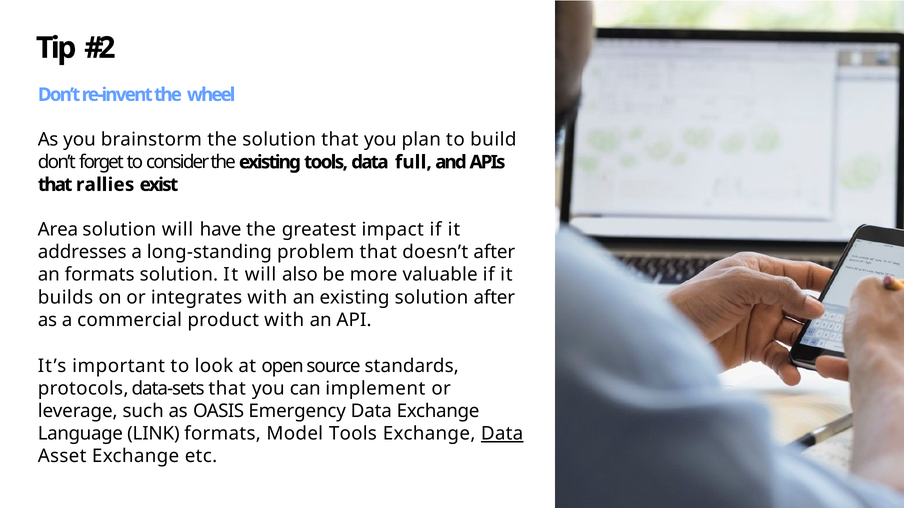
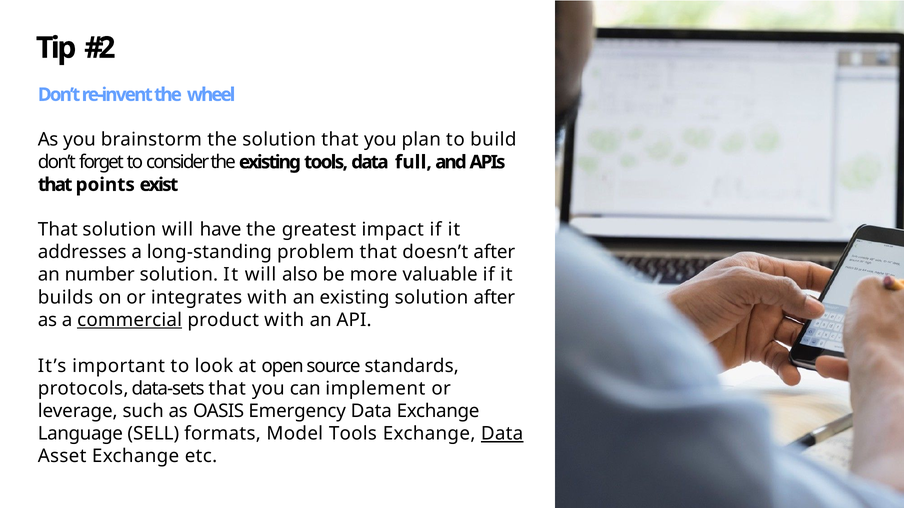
rallies: rallies -> points (105, 185)
Area: Area -> That (58, 230)
an formats: formats -> number (100, 275)
commercial underline: none -> present (130, 320)
LINK: LINK -> SELL (153, 434)
